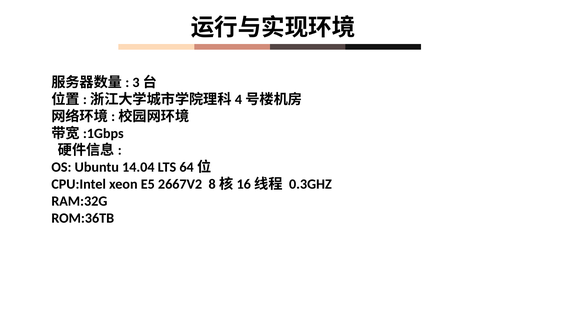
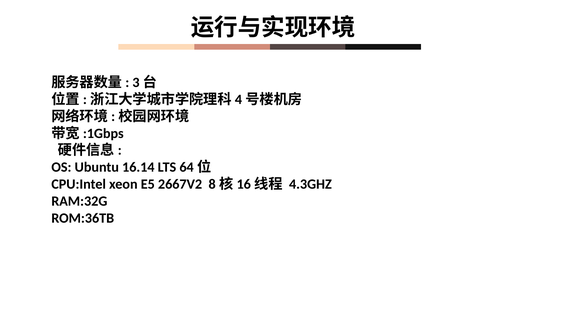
14.04: 14.04 -> 16.14 (138, 167)
0.3GHZ: 0.3GHZ -> 4.3GHZ (310, 184)
